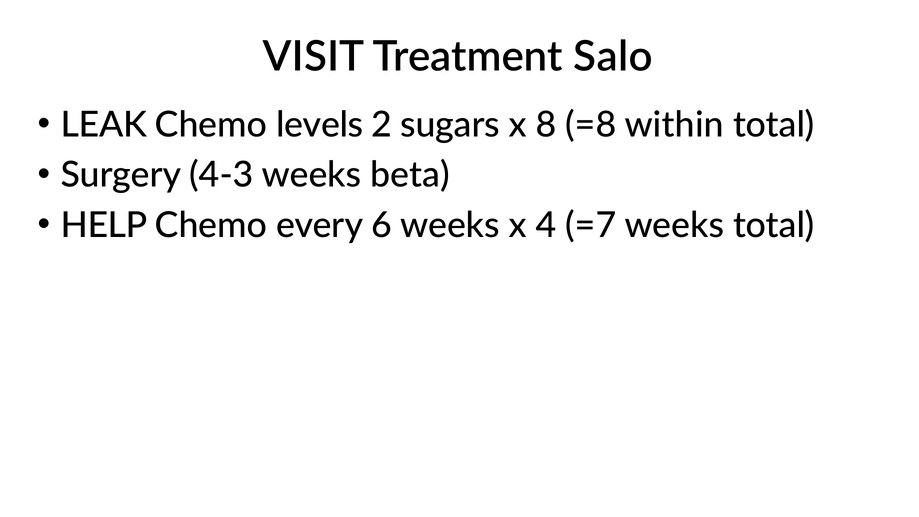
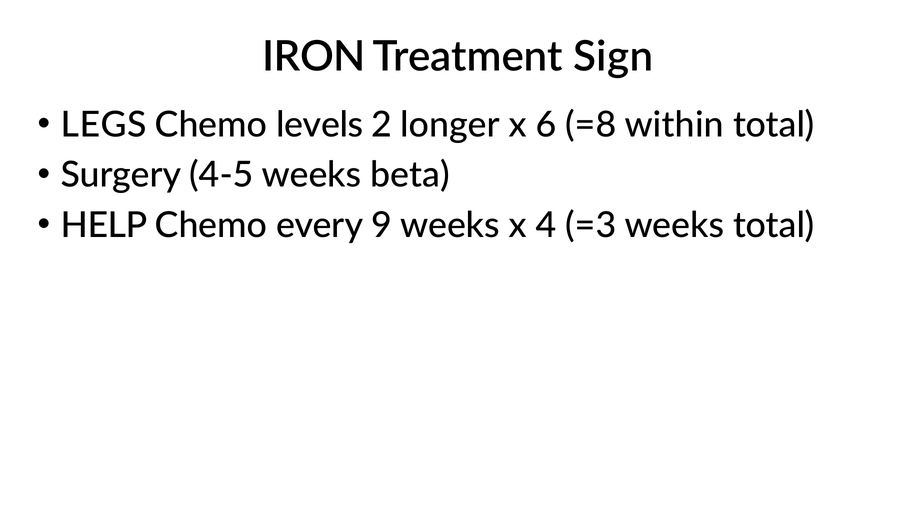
VISIT: VISIT -> IRON (314, 57)
Salo: Salo -> Sign (613, 57)
LEAK: LEAK -> LEGS (104, 125)
sugars: sugars -> longer (450, 125)
8: 8 -> 6 (546, 125)
4-3: 4-3 -> 4-5 (221, 175)
6: 6 -> 9 (382, 225)
=7: =7 -> =3 (591, 225)
